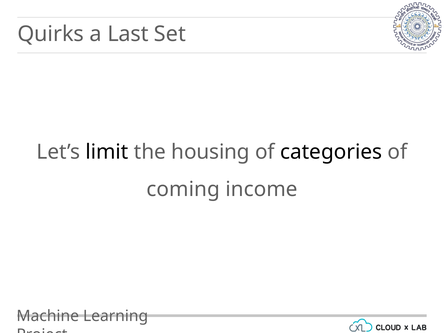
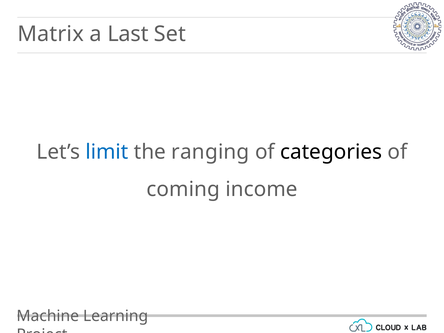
Quirks: Quirks -> Matrix (51, 34)
limit colour: black -> blue (107, 152)
housing: housing -> ranging (210, 152)
